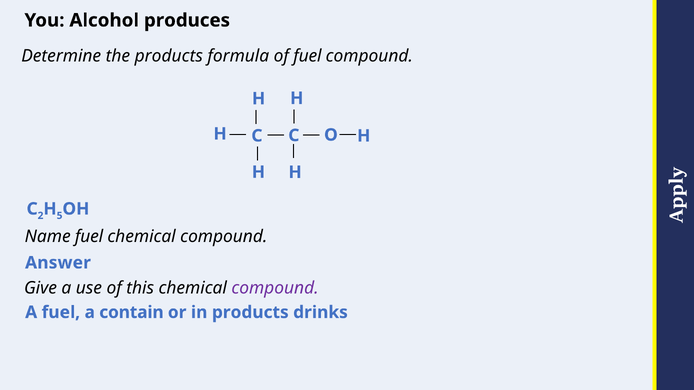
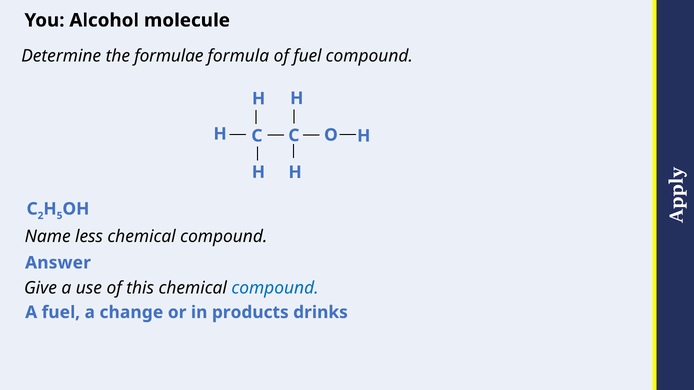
produces: produces -> molecule (187, 20)
the products: products -> formulae (169, 56)
Name fuel: fuel -> less (89, 237)
compound colour: purple -> blue (275, 288)
contain: contain -> change (131, 313)
